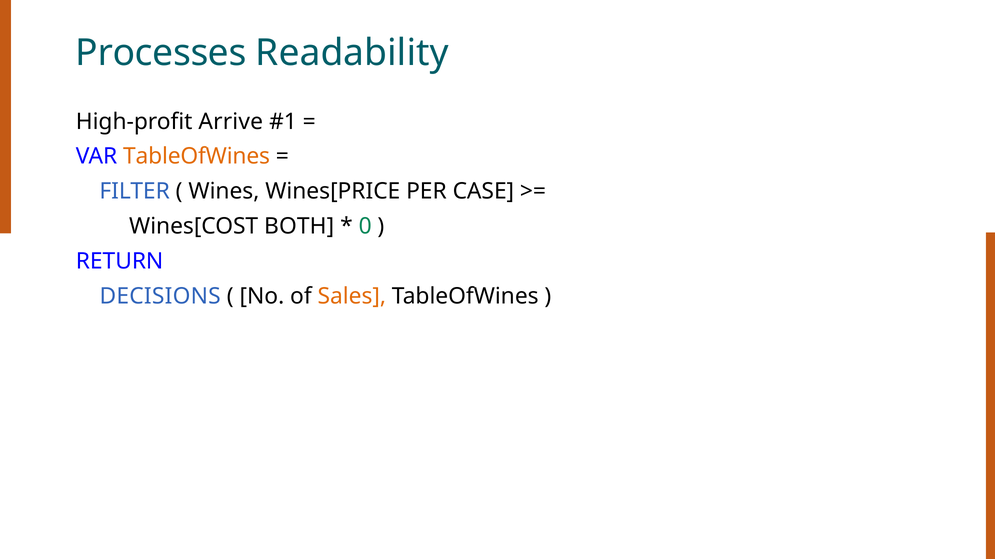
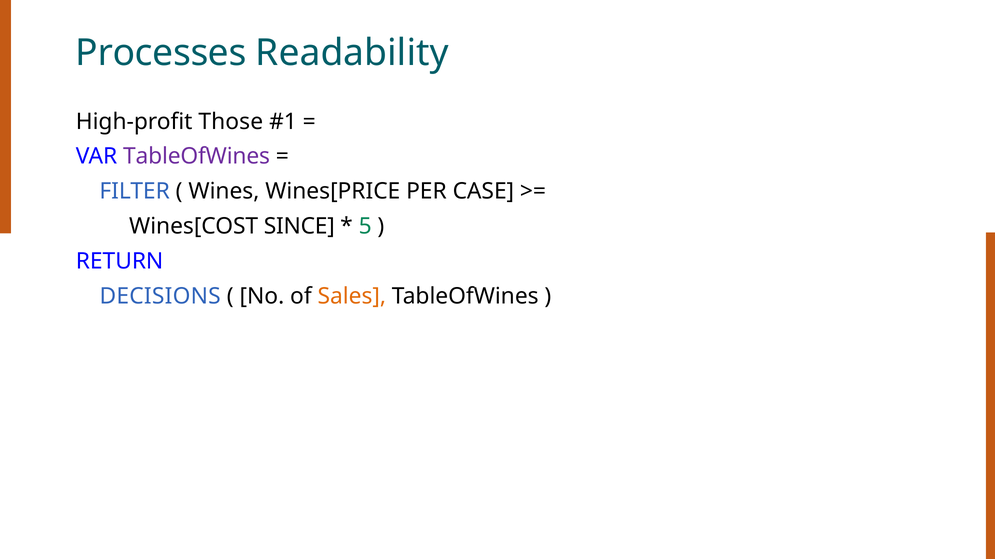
Arrive: Arrive -> Those (231, 122)
TableOfWines colour: orange -> purple (197, 157)
BOTH: BOTH -> SINCE (299, 227)
0: 0 -> 5 (365, 227)
